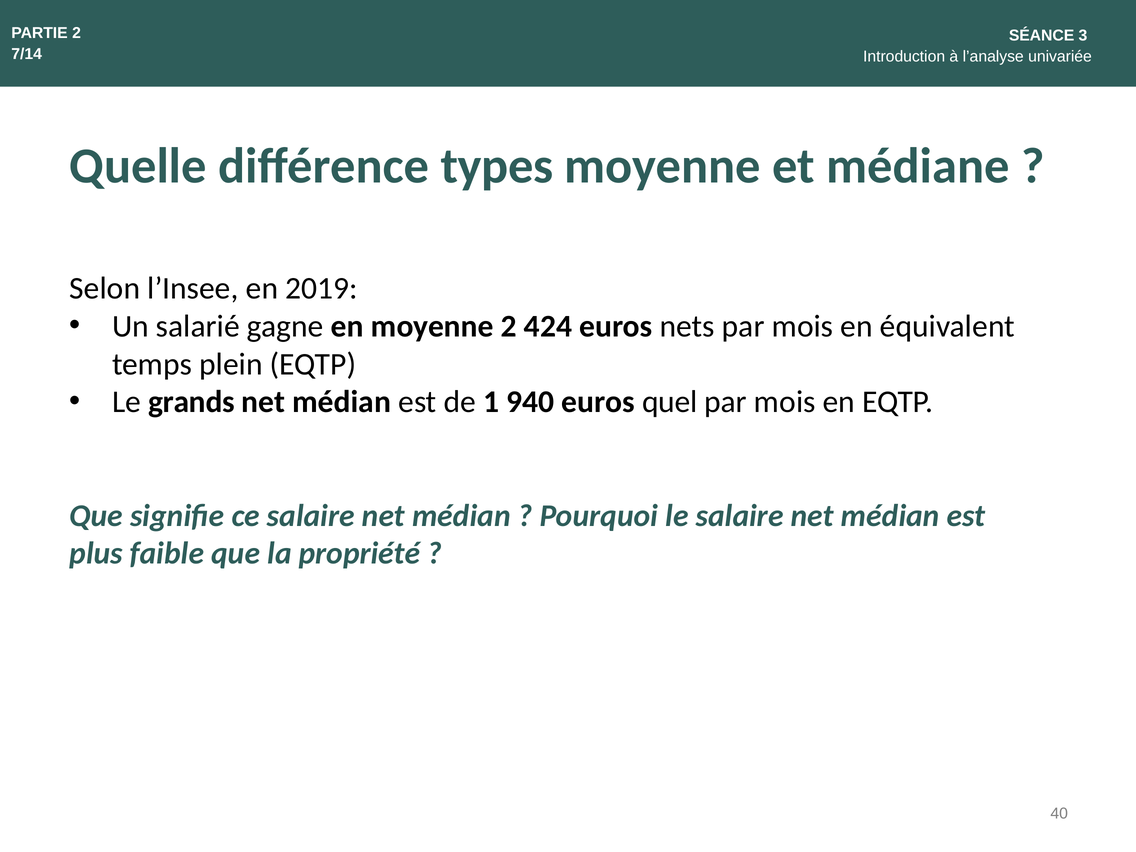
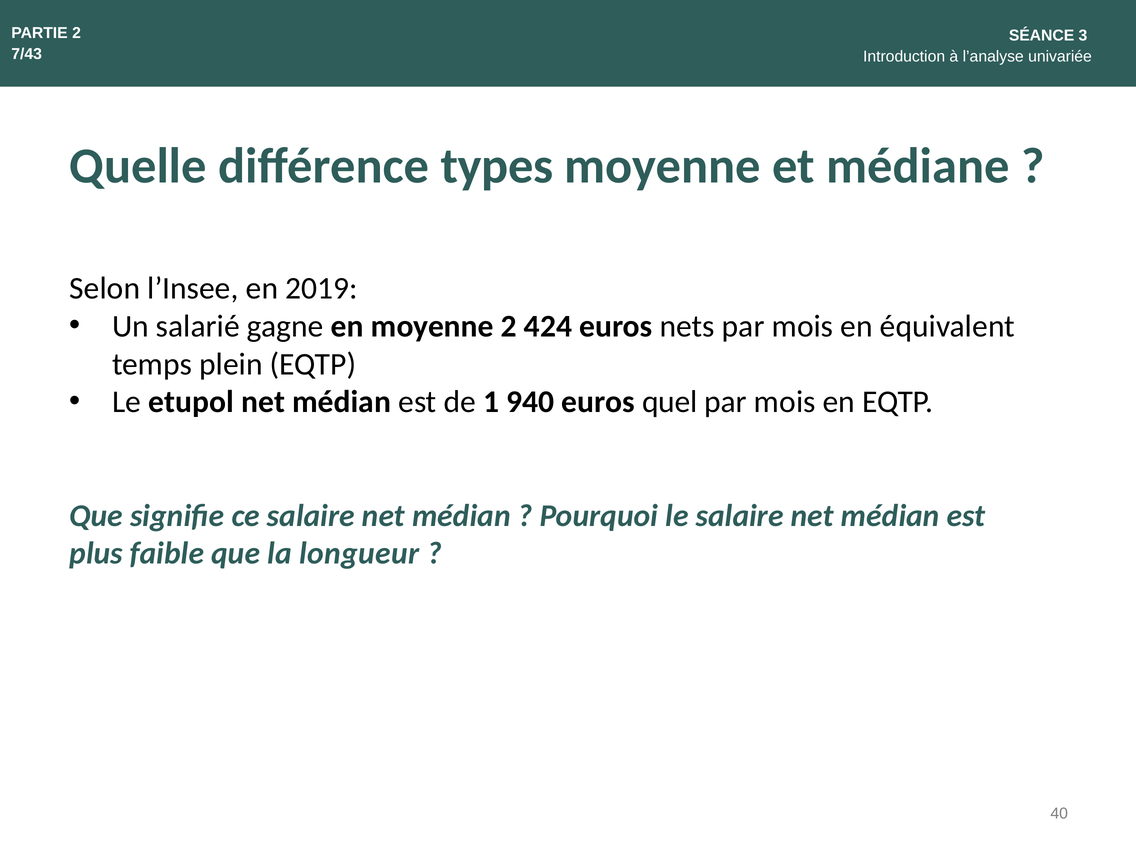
7/14: 7/14 -> 7/43 (27, 54)
grands: grands -> etupol (191, 402)
propriété: propriété -> longueur (359, 554)
